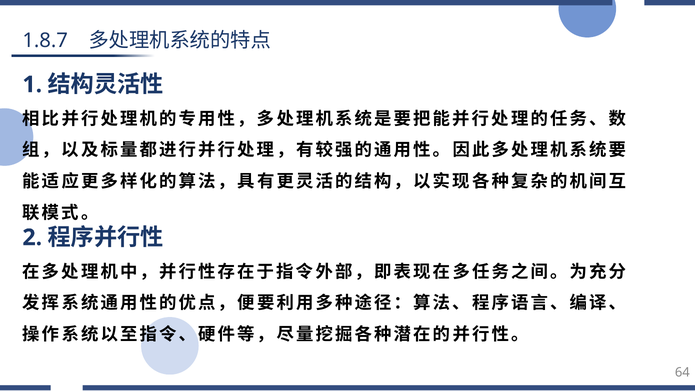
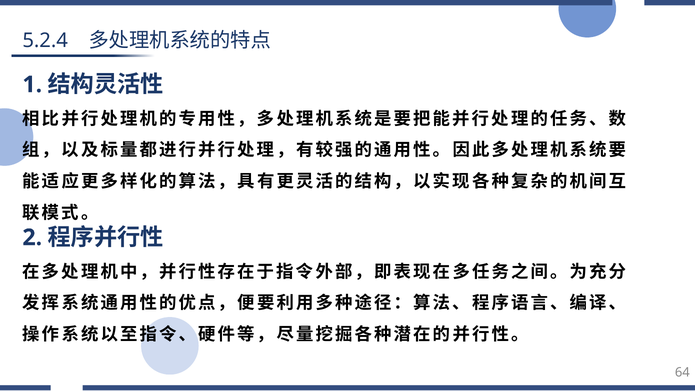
1.8.7: 1.8.7 -> 5.2.4 (45, 40)
